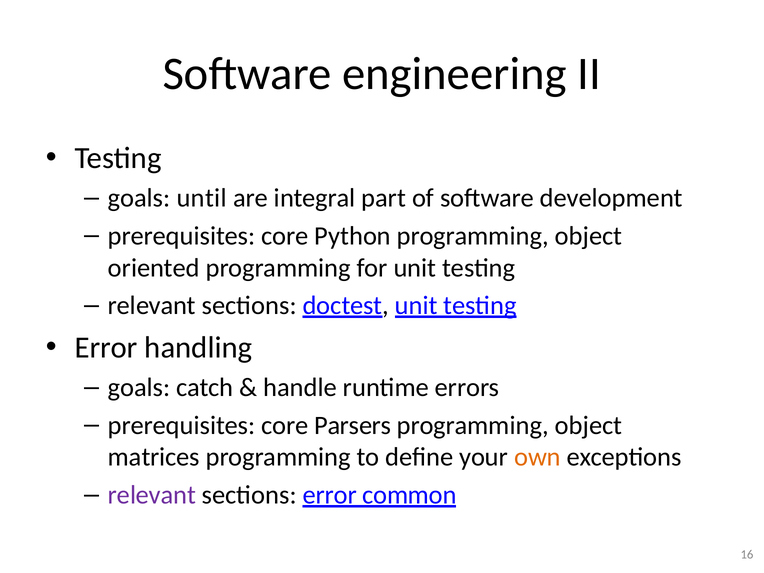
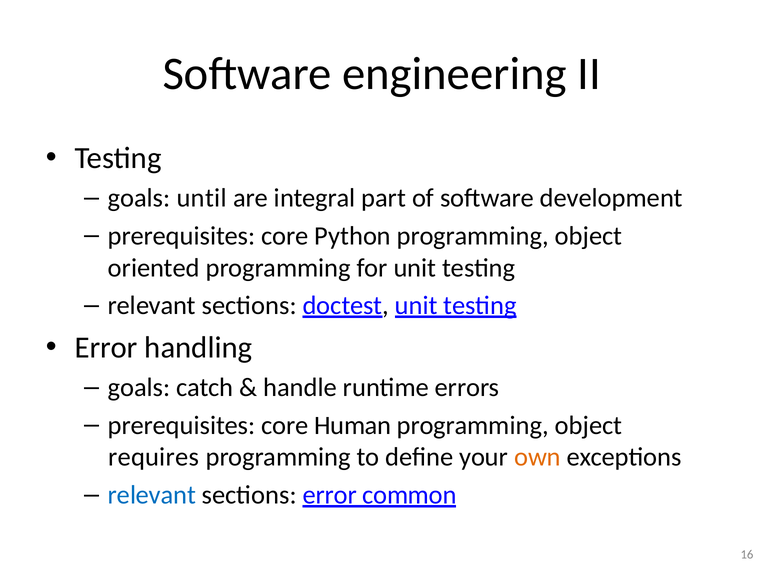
Parsers: Parsers -> Human (353, 425)
matrices: matrices -> requires (154, 457)
relevant colour: purple -> blue (152, 495)
